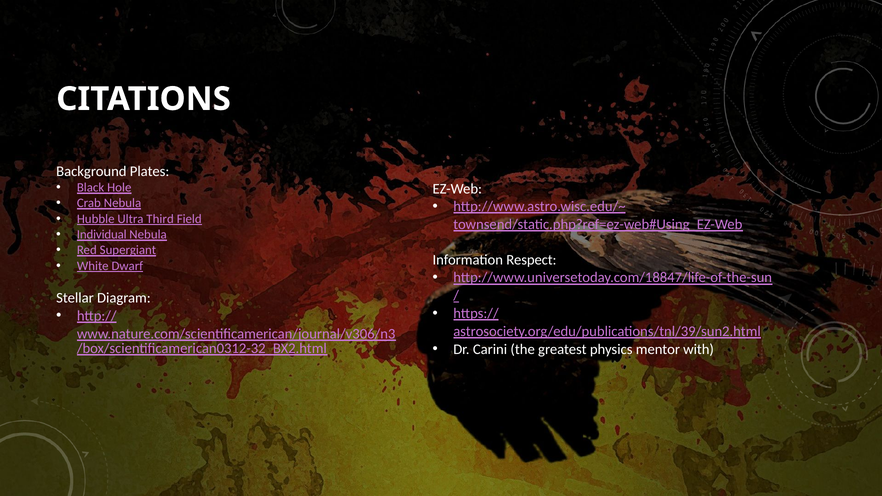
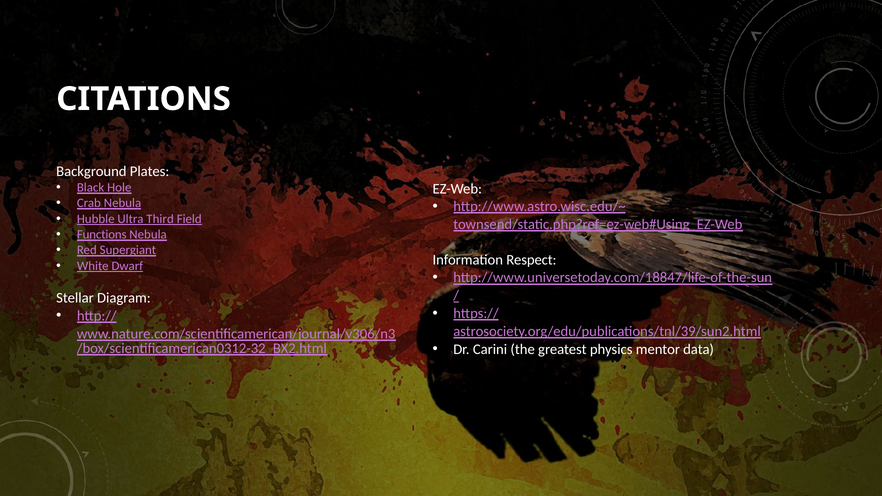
Individual: Individual -> Functions (102, 235)
with: with -> data (699, 350)
